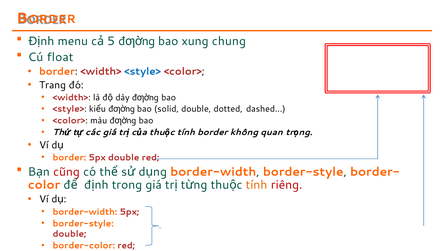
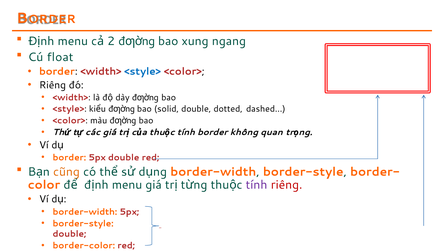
5: 5 -> 2 (111, 41)
chung: chung -> ngang (229, 41)
Trang: Trang -> Riêng (53, 85)
cũng colour: red -> orange (66, 172)
trong: trong -> menu (127, 185)
tính colour: orange -> purple (257, 185)
